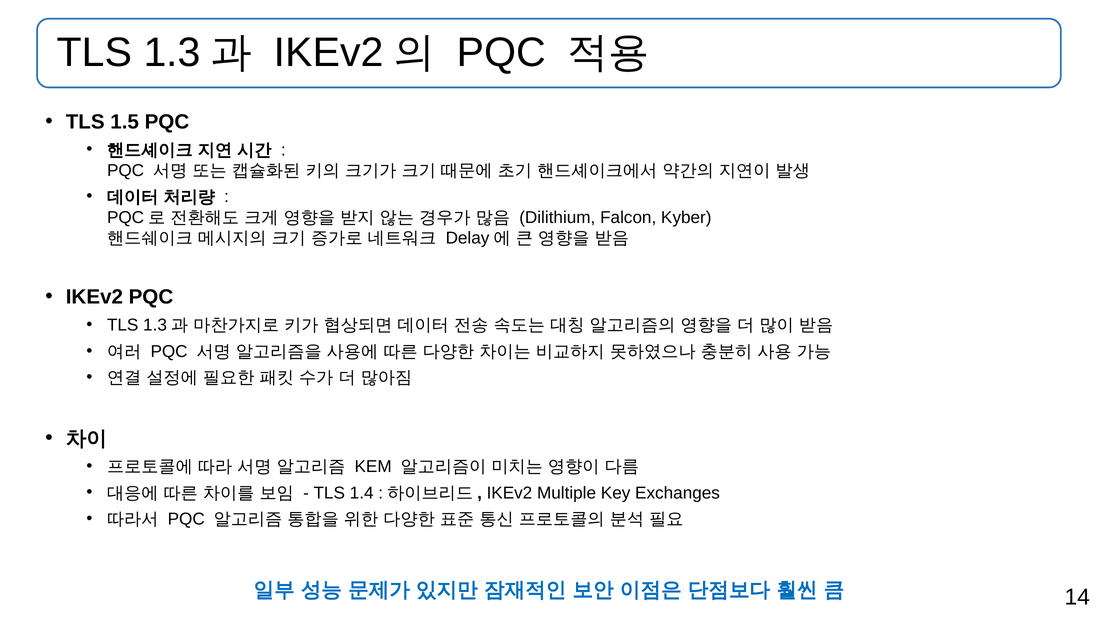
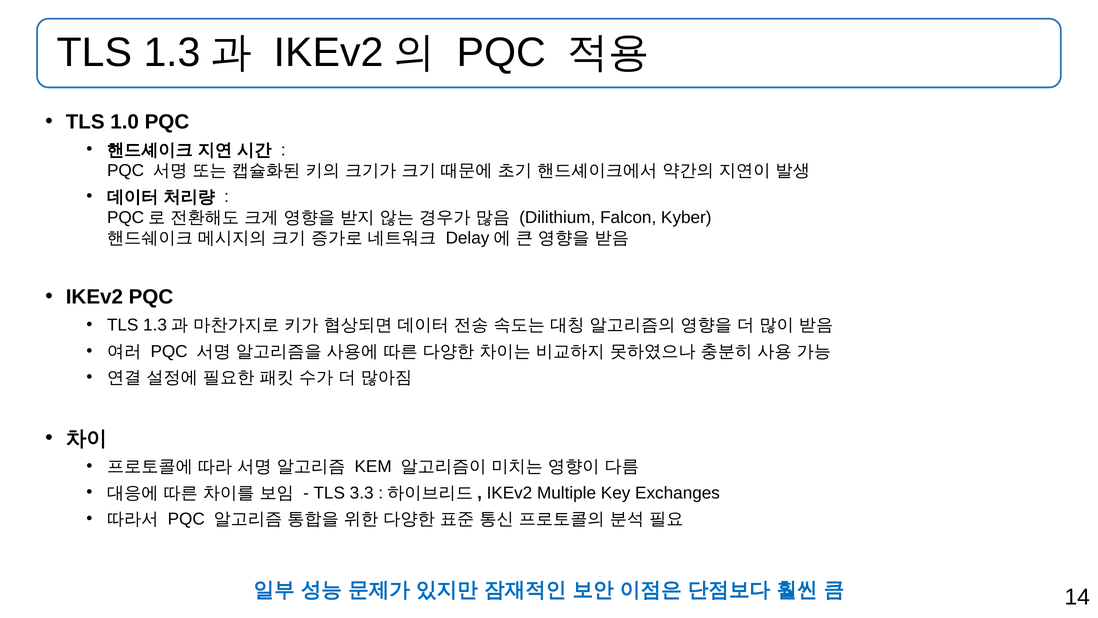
1.5: 1.5 -> 1.0 (125, 122)
1.4: 1.4 -> 3.3 (362, 493)
